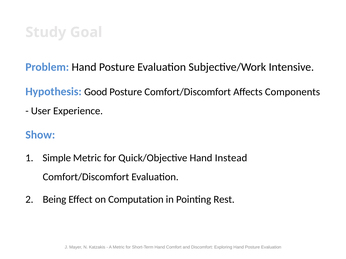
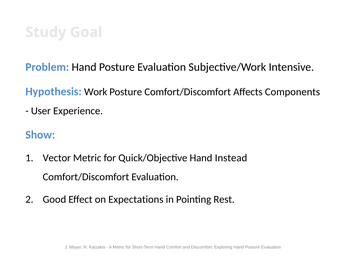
Good: Good -> Work (96, 92)
Simple: Simple -> Vector (57, 158)
Being: Being -> Good (54, 200)
Computation: Computation -> Expectations (136, 200)
